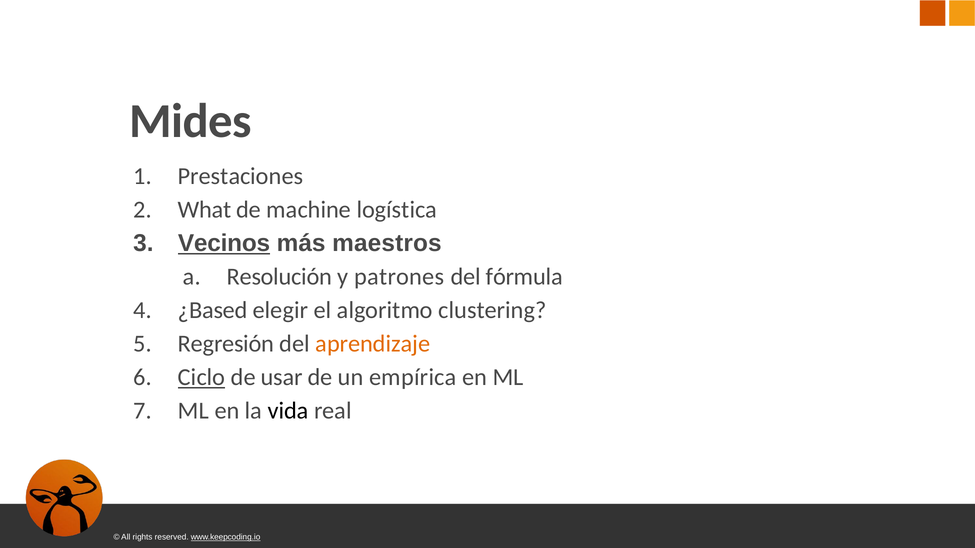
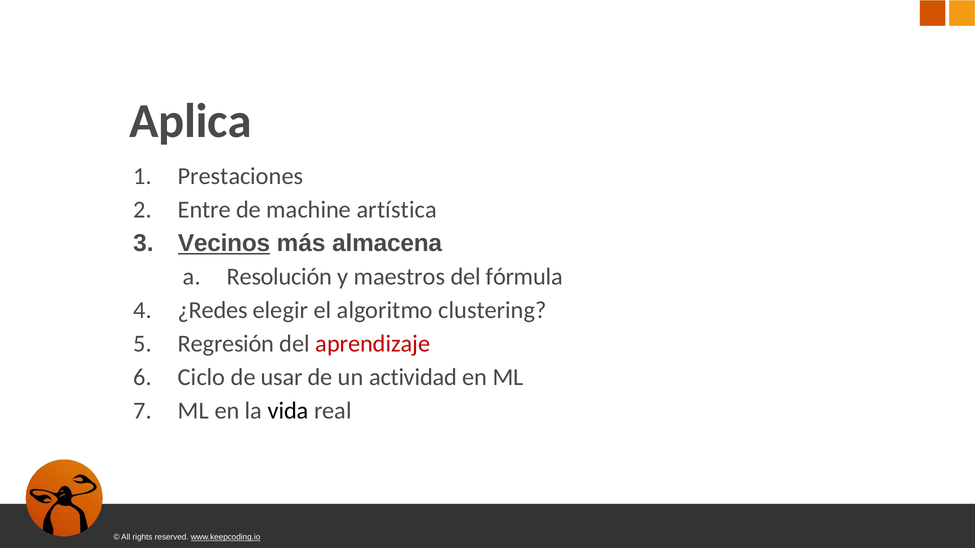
Mides: Mides -> Aplica (190, 121)
What: What -> Entre (204, 210)
logística: logística -> artística (397, 210)
maestros: maestros -> almacena (387, 243)
patrones: patrones -> maestros (399, 277)
¿Based: ¿Based -> ¿Redes (213, 310)
aprendizaje colour: orange -> red (373, 344)
Ciclo underline: present -> none (202, 378)
empírica: empírica -> actividad (413, 378)
